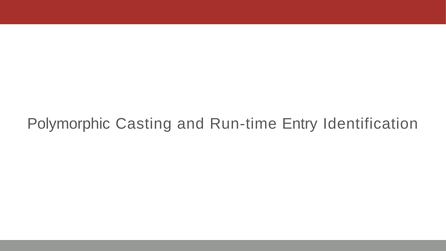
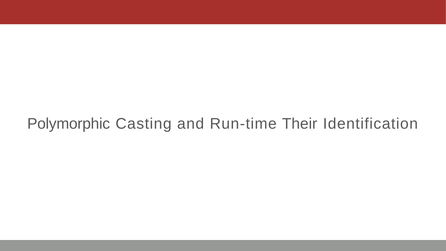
Entry: Entry -> Their (300, 124)
